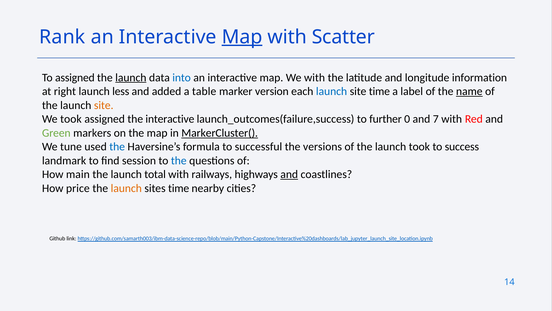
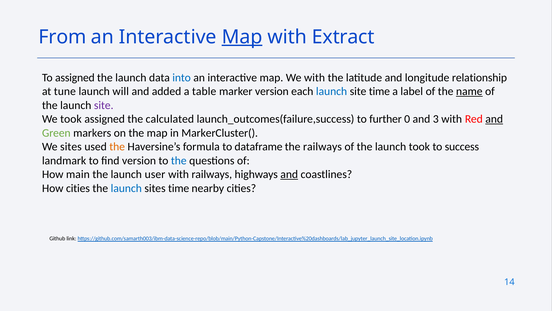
Rank: Rank -> From (62, 37)
Scatter: Scatter -> Extract (343, 37)
launch underline: present -> none (131, 77)
information: information -> relationship (479, 77)
right: right -> tune (65, 91)
less: less -> will (121, 91)
site colour: orange -> purple (104, 105)
the interactive: interactive -> calculated (170, 119)
7: 7 -> 3 (436, 119)
and underline: none -> present (494, 119)
MarkerCluster( underline: present -> none (220, 133)
We tune: tune -> sites (71, 147)
the colour: blue -> orange (117, 147)
successful: successful -> dataframe (259, 147)
the versions: versions -> railways (322, 147)
find session: session -> version (139, 160)
total: total -> user (155, 174)
How price: price -> cities (78, 188)
launch colour: orange -> blue (126, 188)
